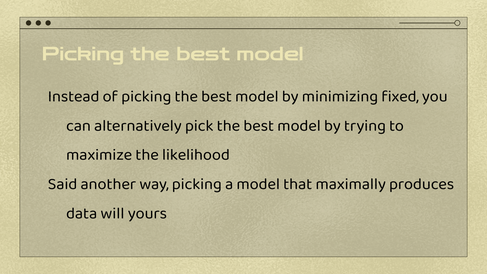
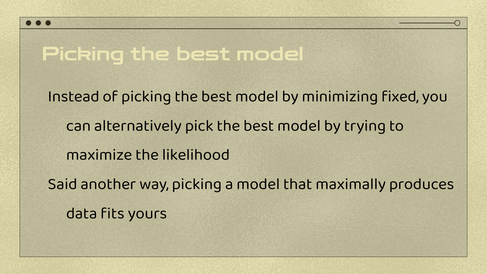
will: will -> fits (112, 213)
